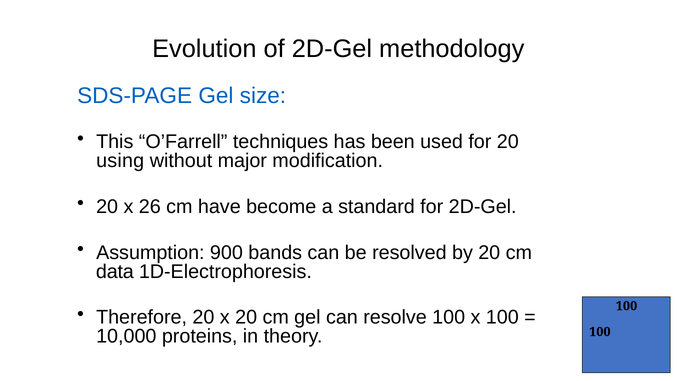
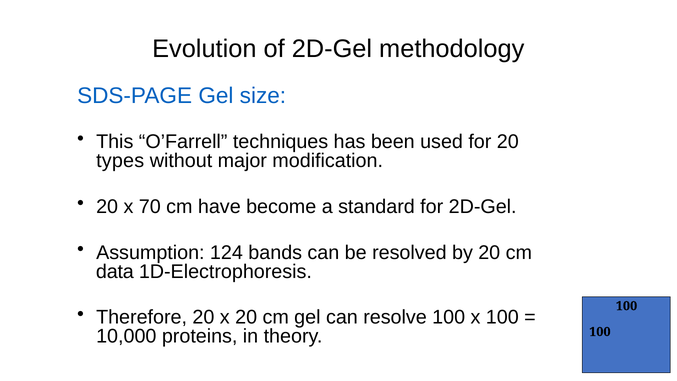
using: using -> types (120, 161)
26: 26 -> 70 (150, 207)
900: 900 -> 124 (226, 252)
